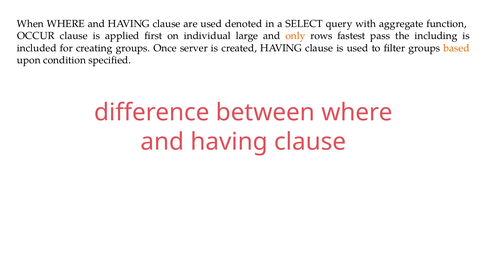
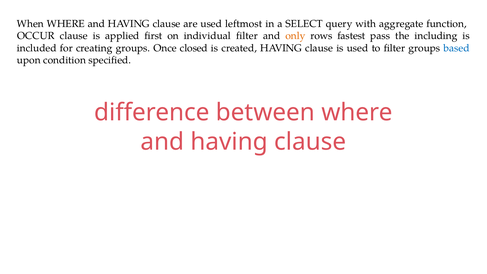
denoted: denoted -> leftmost (244, 24)
individual large: large -> filter (247, 36)
server: server -> closed (194, 48)
based colour: orange -> blue (457, 48)
